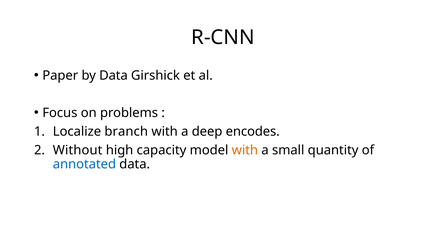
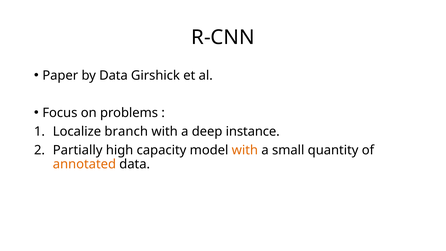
encodes: encodes -> instance (253, 131)
Without: Without -> Partially (78, 150)
annotated colour: blue -> orange (84, 164)
